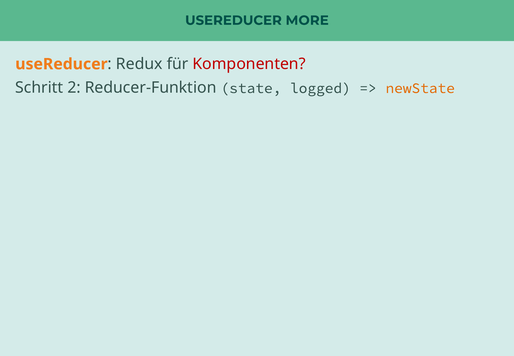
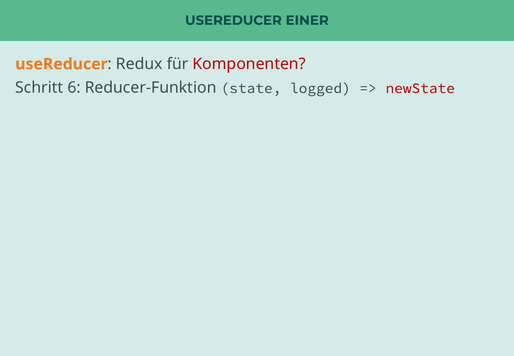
MORE: MORE -> EINER (307, 20)
2: 2 -> 6 (74, 88)
newState colour: orange -> red (420, 88)
